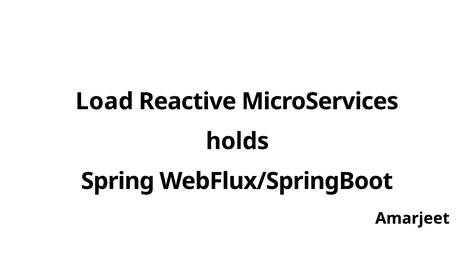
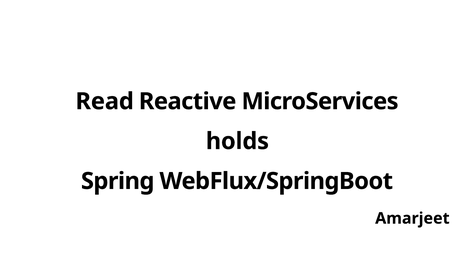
Load: Load -> Read (105, 101)
